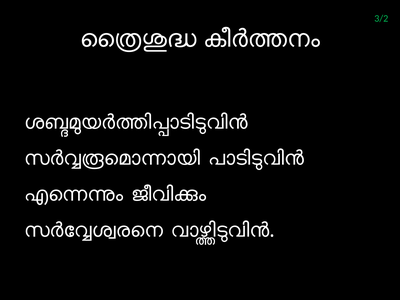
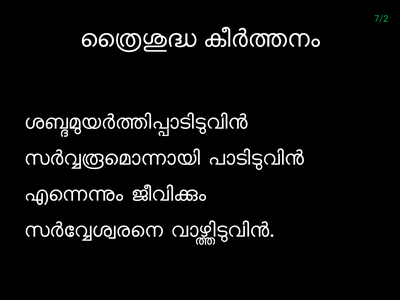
3/2: 3/2 -> 7/2 (381, 19)
